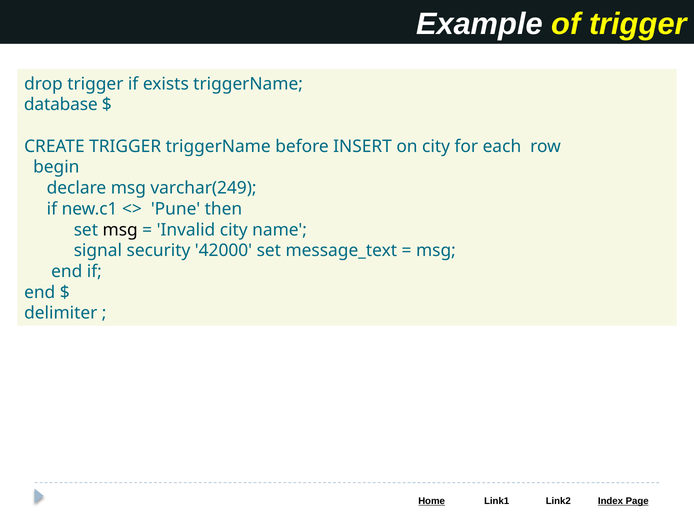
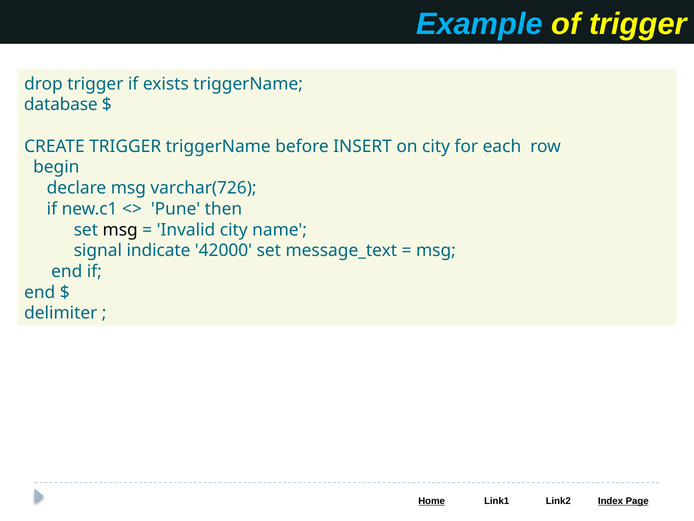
Example colour: white -> light blue (479, 24)
varchar(249: varchar(249 -> varchar(726 (204, 188)
security: security -> indicate (159, 250)
